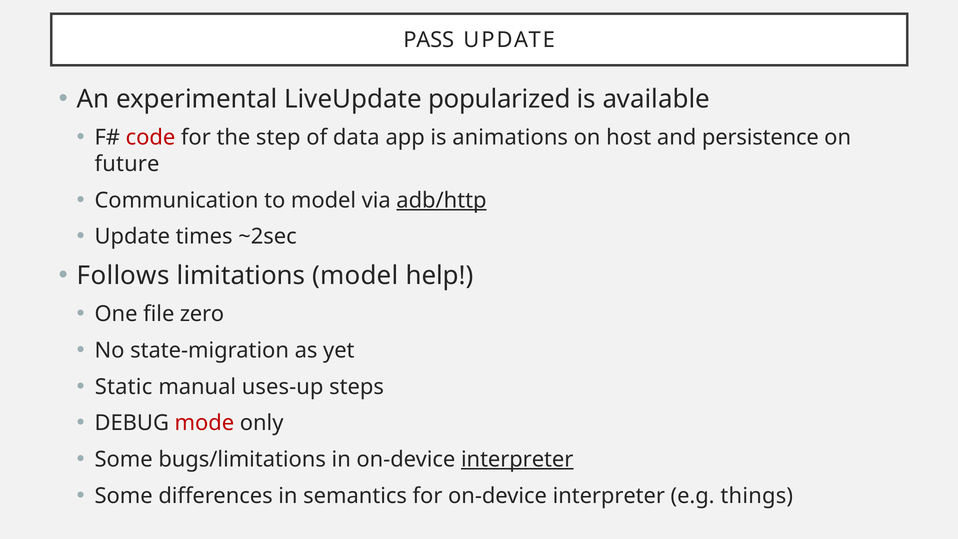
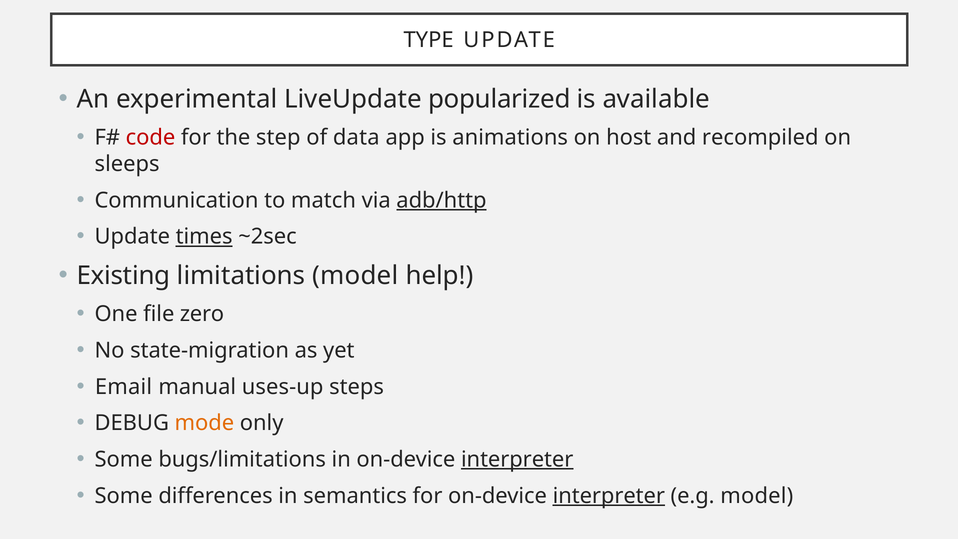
PASS: PASS -> TYPE (429, 40)
persistence: persistence -> recompiled (760, 138)
future: future -> sleeps (127, 164)
to model: model -> match (323, 200)
times underline: none -> present (204, 237)
Follows: Follows -> Existing (123, 276)
Static: Static -> Email (124, 387)
mode colour: red -> orange (204, 423)
interpreter underline: none -> present (609, 496)
e.g things: things -> model (757, 496)
